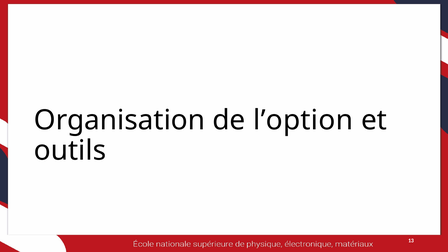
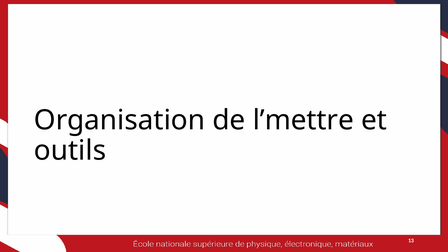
l’option: l’option -> l’mettre (303, 120)
